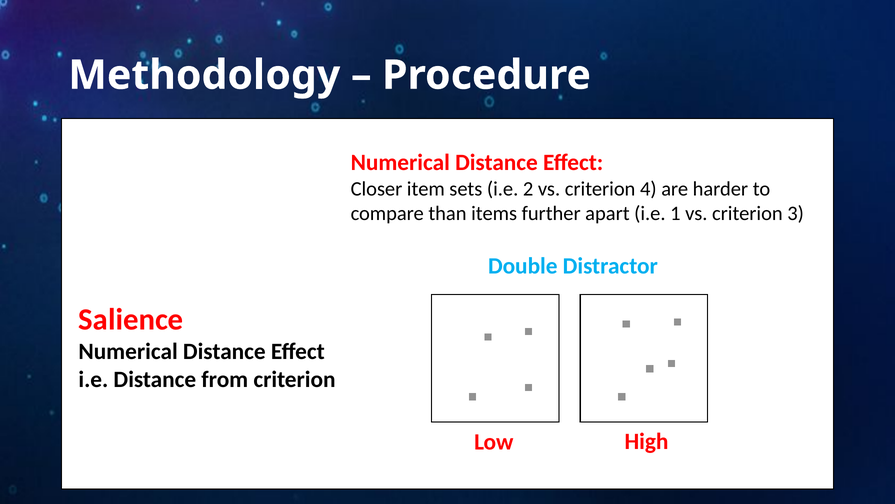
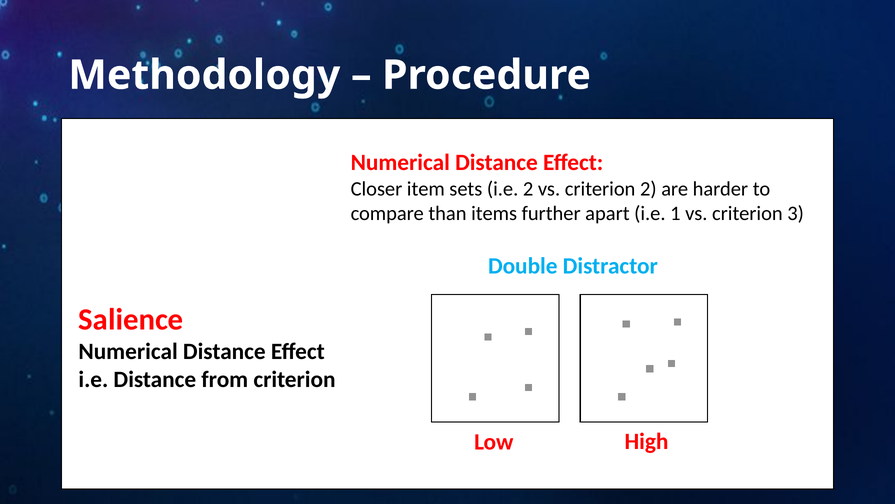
criterion 4: 4 -> 2 (648, 189)
